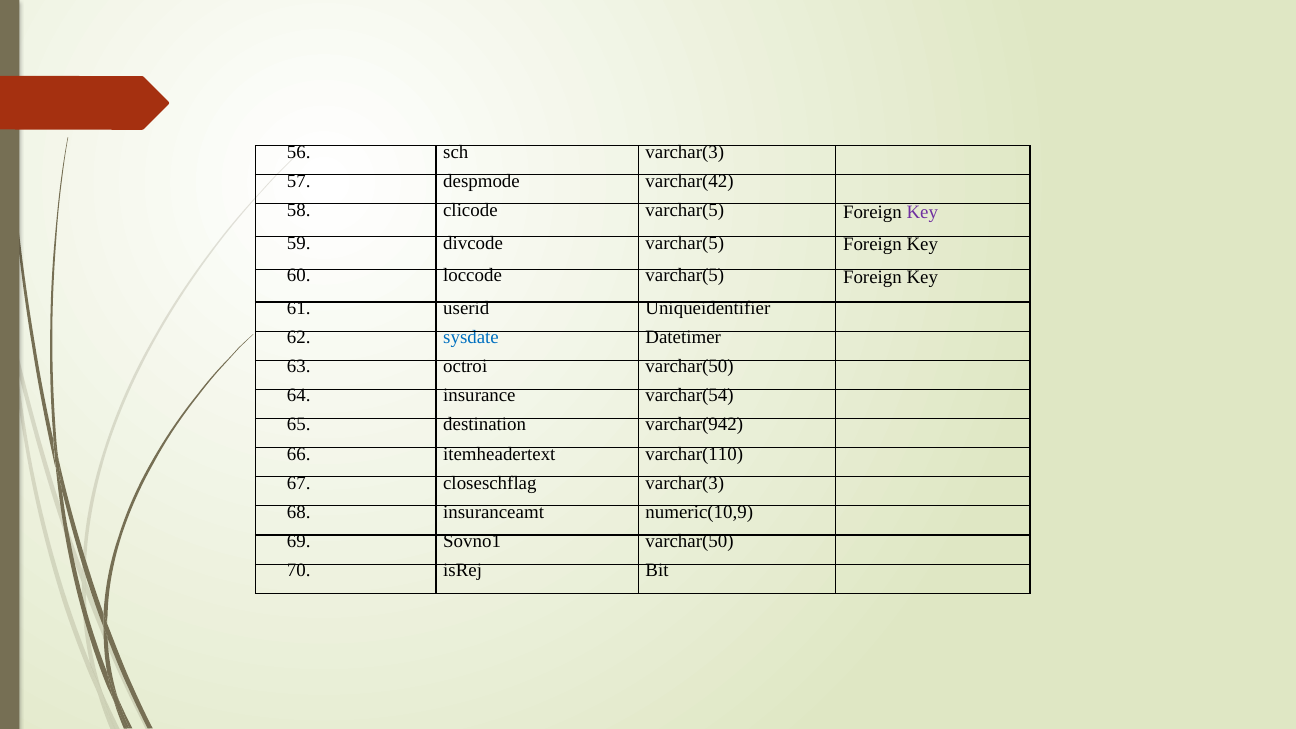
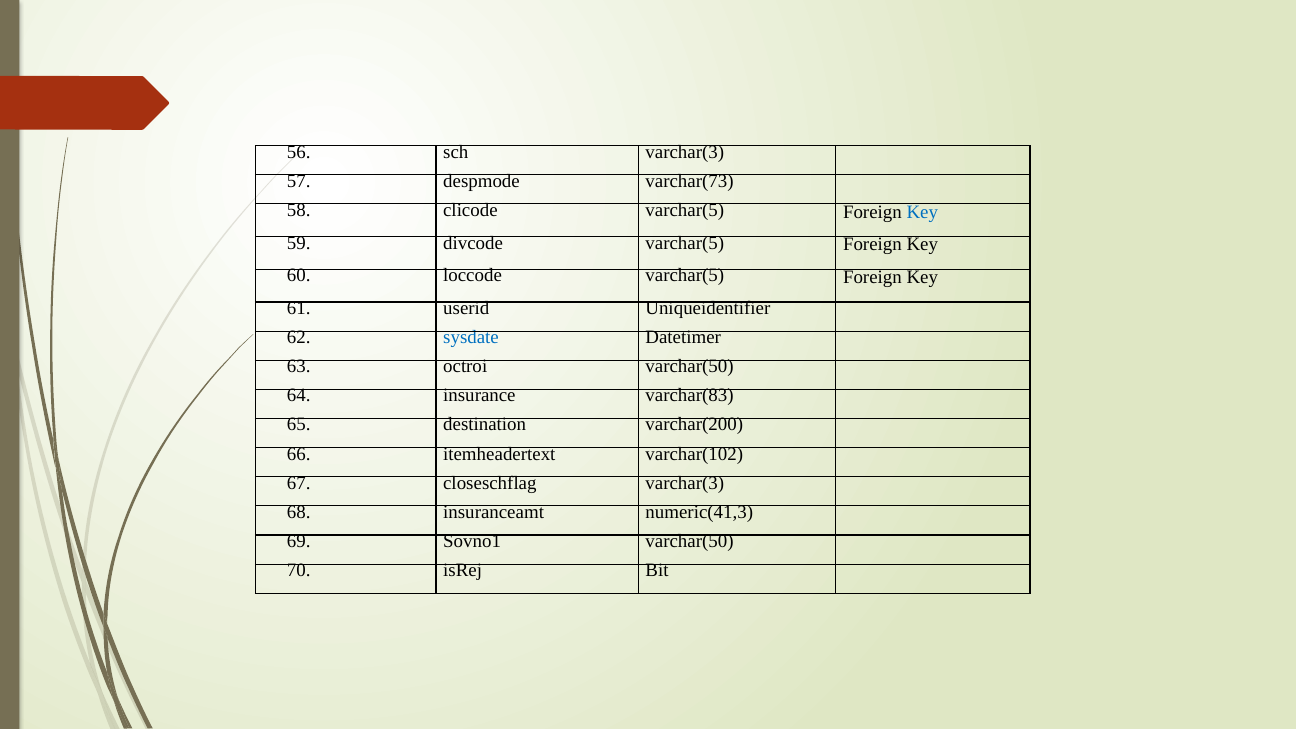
varchar(42: varchar(42 -> varchar(73 (690, 181)
Key colour: purple -> blue (922, 212)
varchar(54: varchar(54 -> varchar(83 (690, 396)
varchar(942: varchar(942 -> varchar(200 (694, 425)
varchar(110: varchar(110 -> varchar(102 (694, 454)
numeric(10,9: numeric(10,9 -> numeric(41,3 (699, 512)
